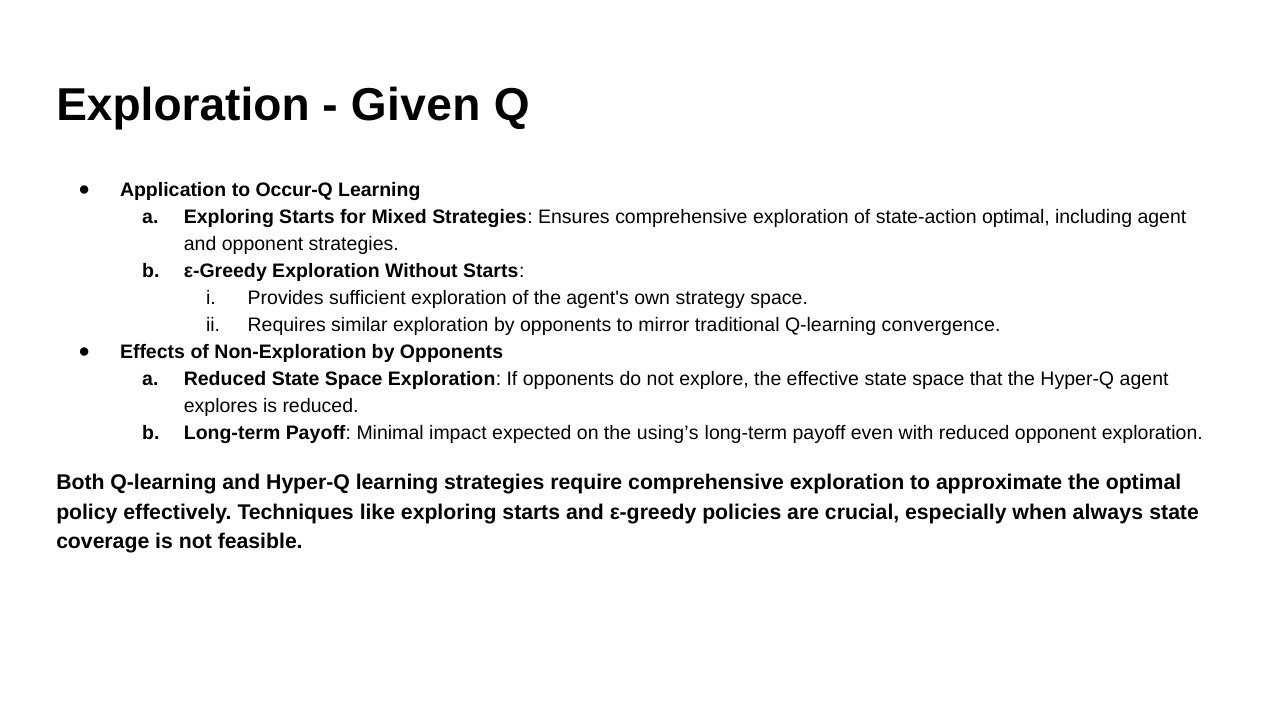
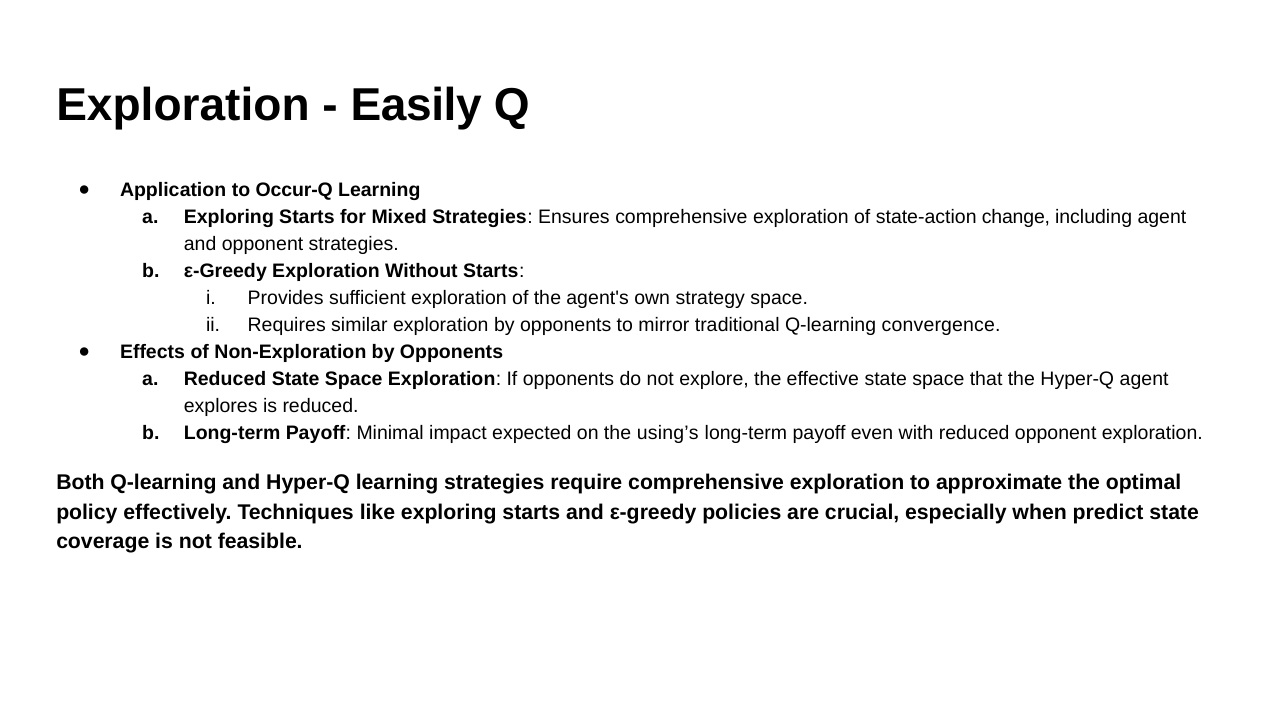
Given: Given -> Easily (416, 106)
state-action optimal: optimal -> change (1016, 217)
always: always -> predict (1108, 512)
